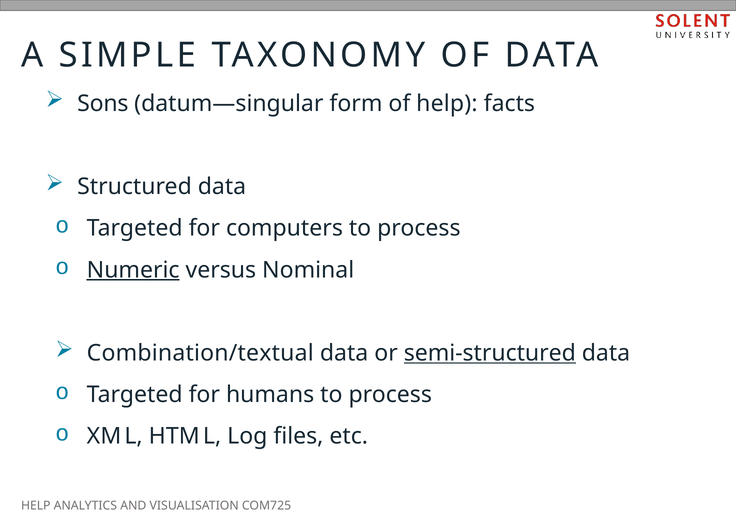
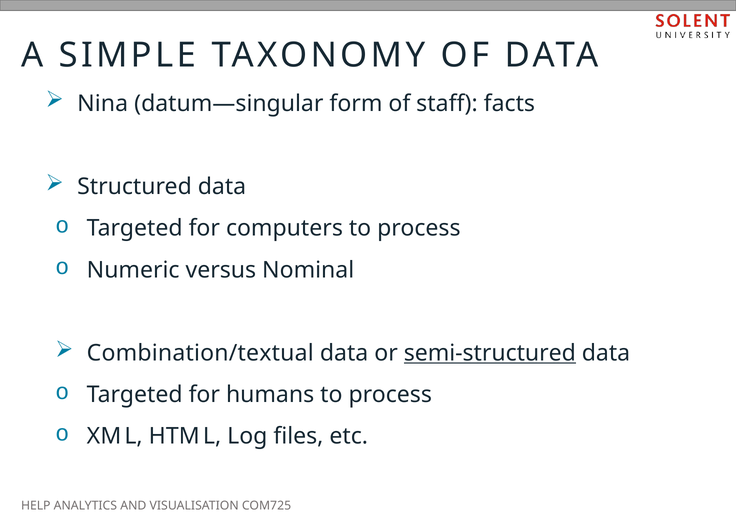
Sons: Sons -> Nina (103, 104)
of help: help -> staff (447, 104)
Numeric underline: present -> none (133, 270)
